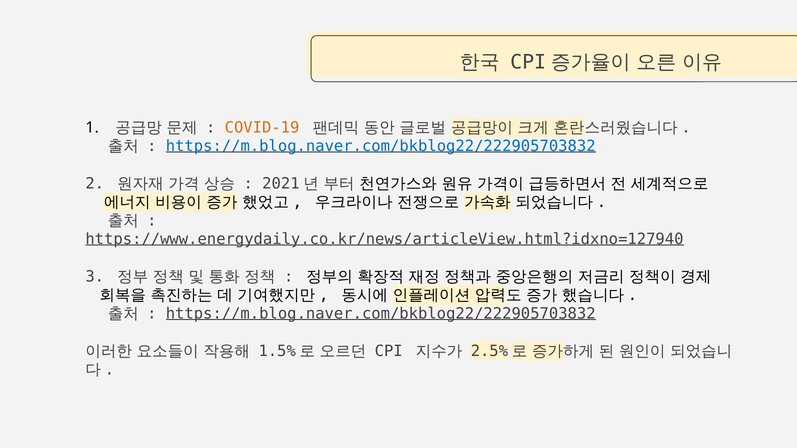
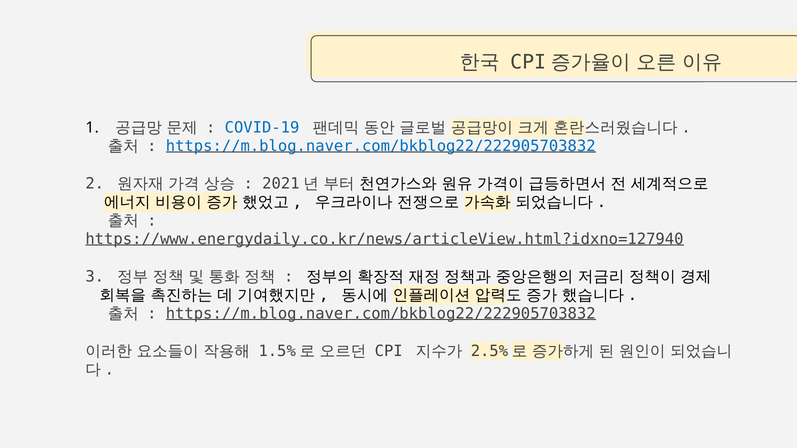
COVID-19 colour: orange -> blue (262, 128)
